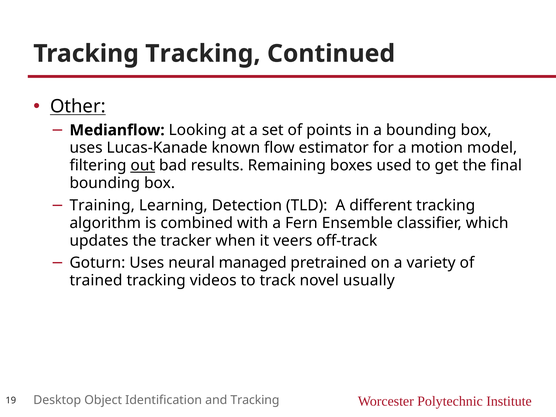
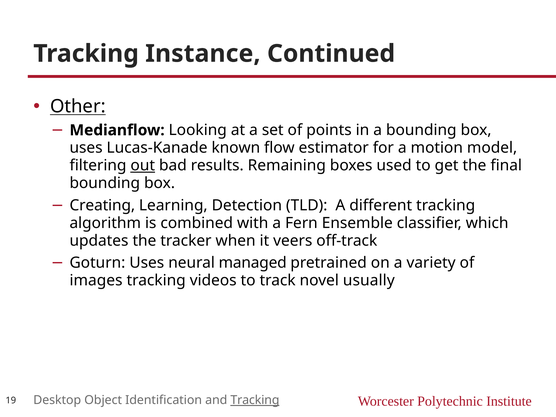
Tracking Tracking: Tracking -> Instance (203, 54)
Training: Training -> Creating (102, 205)
trained: trained -> images (96, 280)
Tracking underline: none -> present (255, 400)
